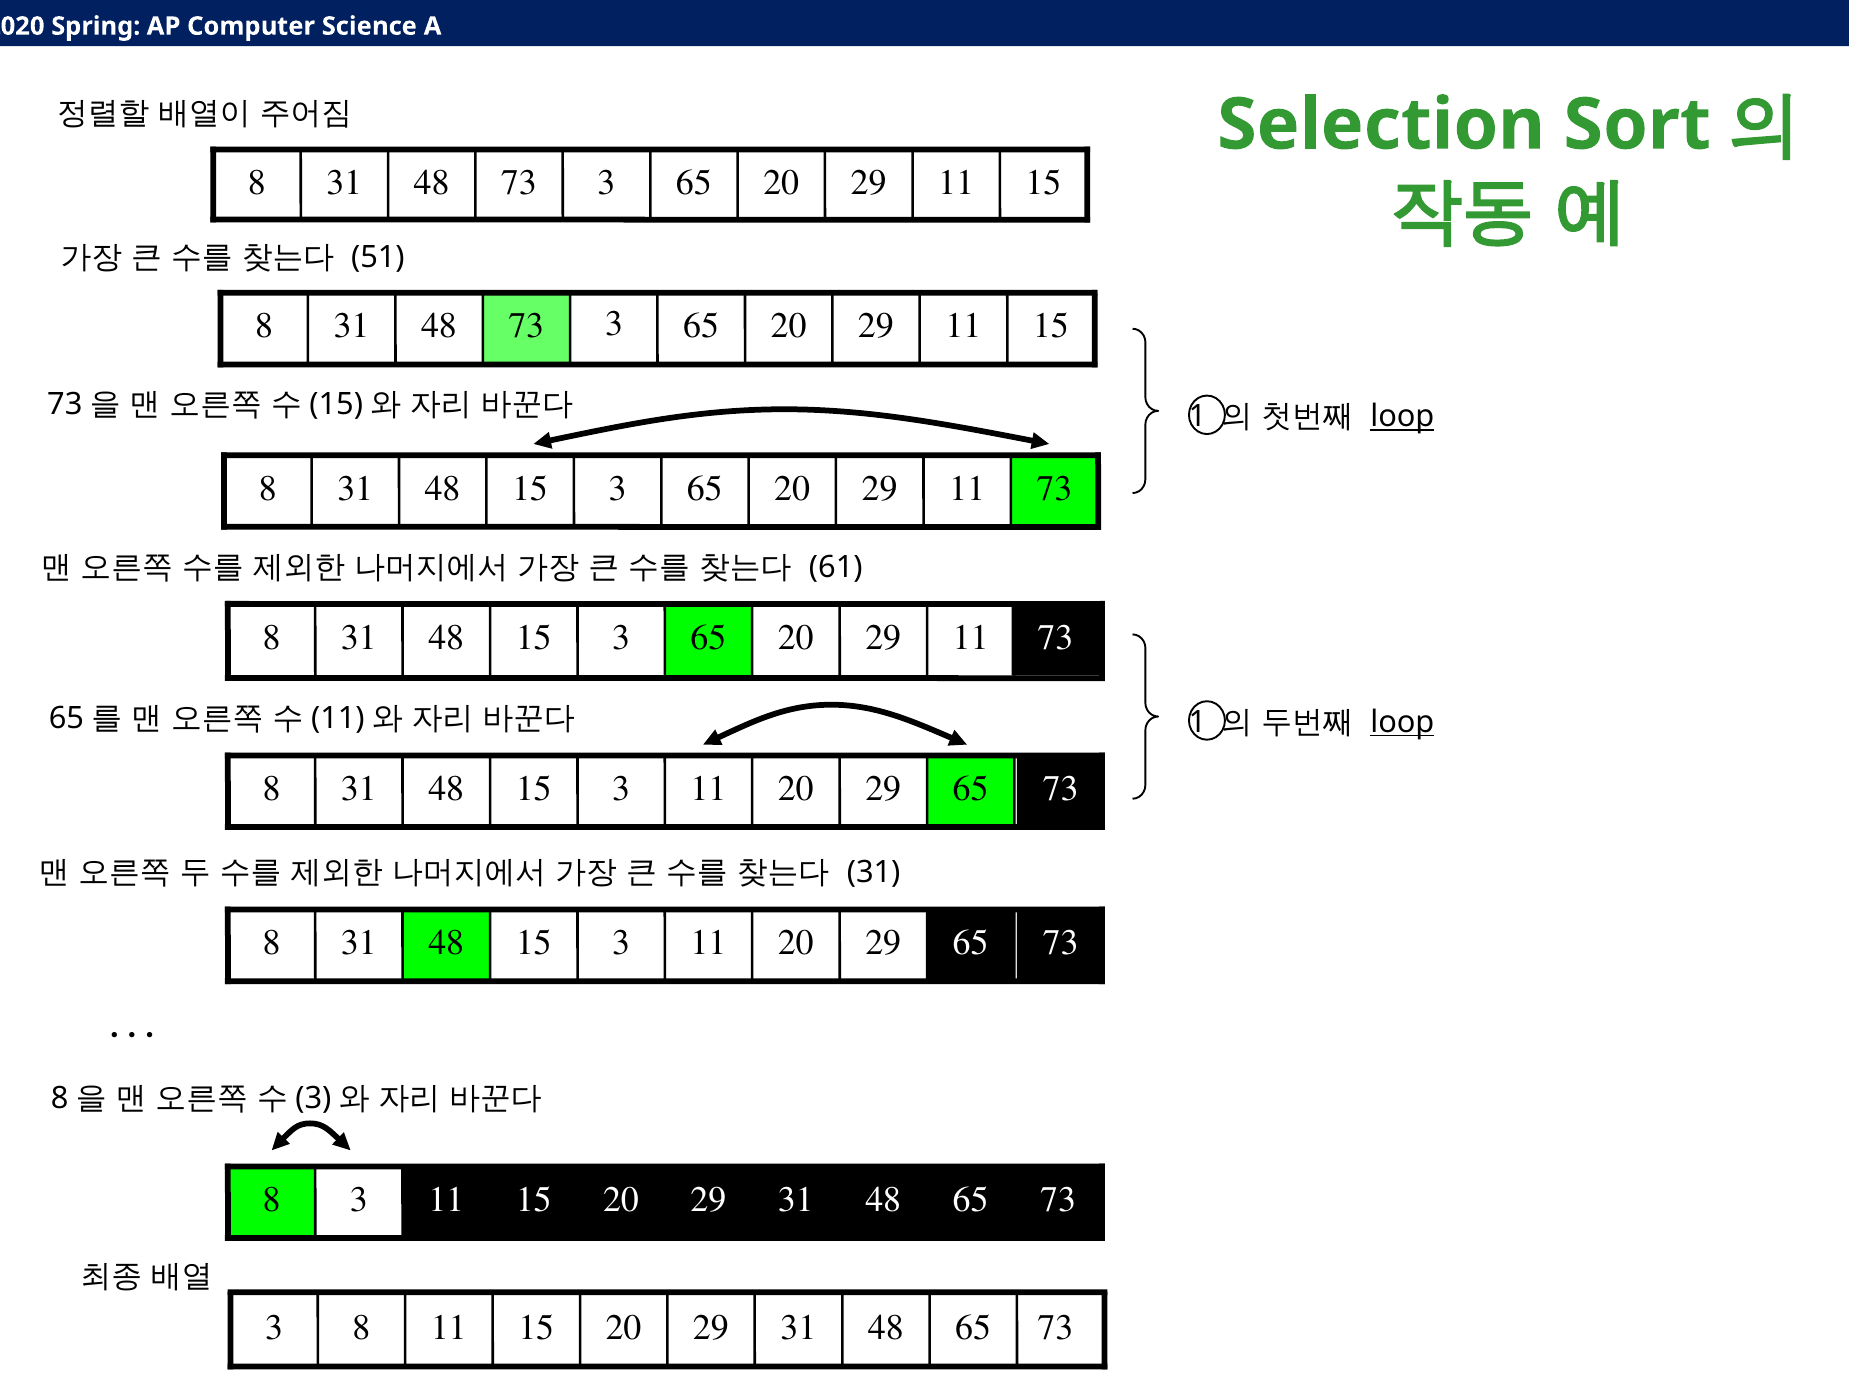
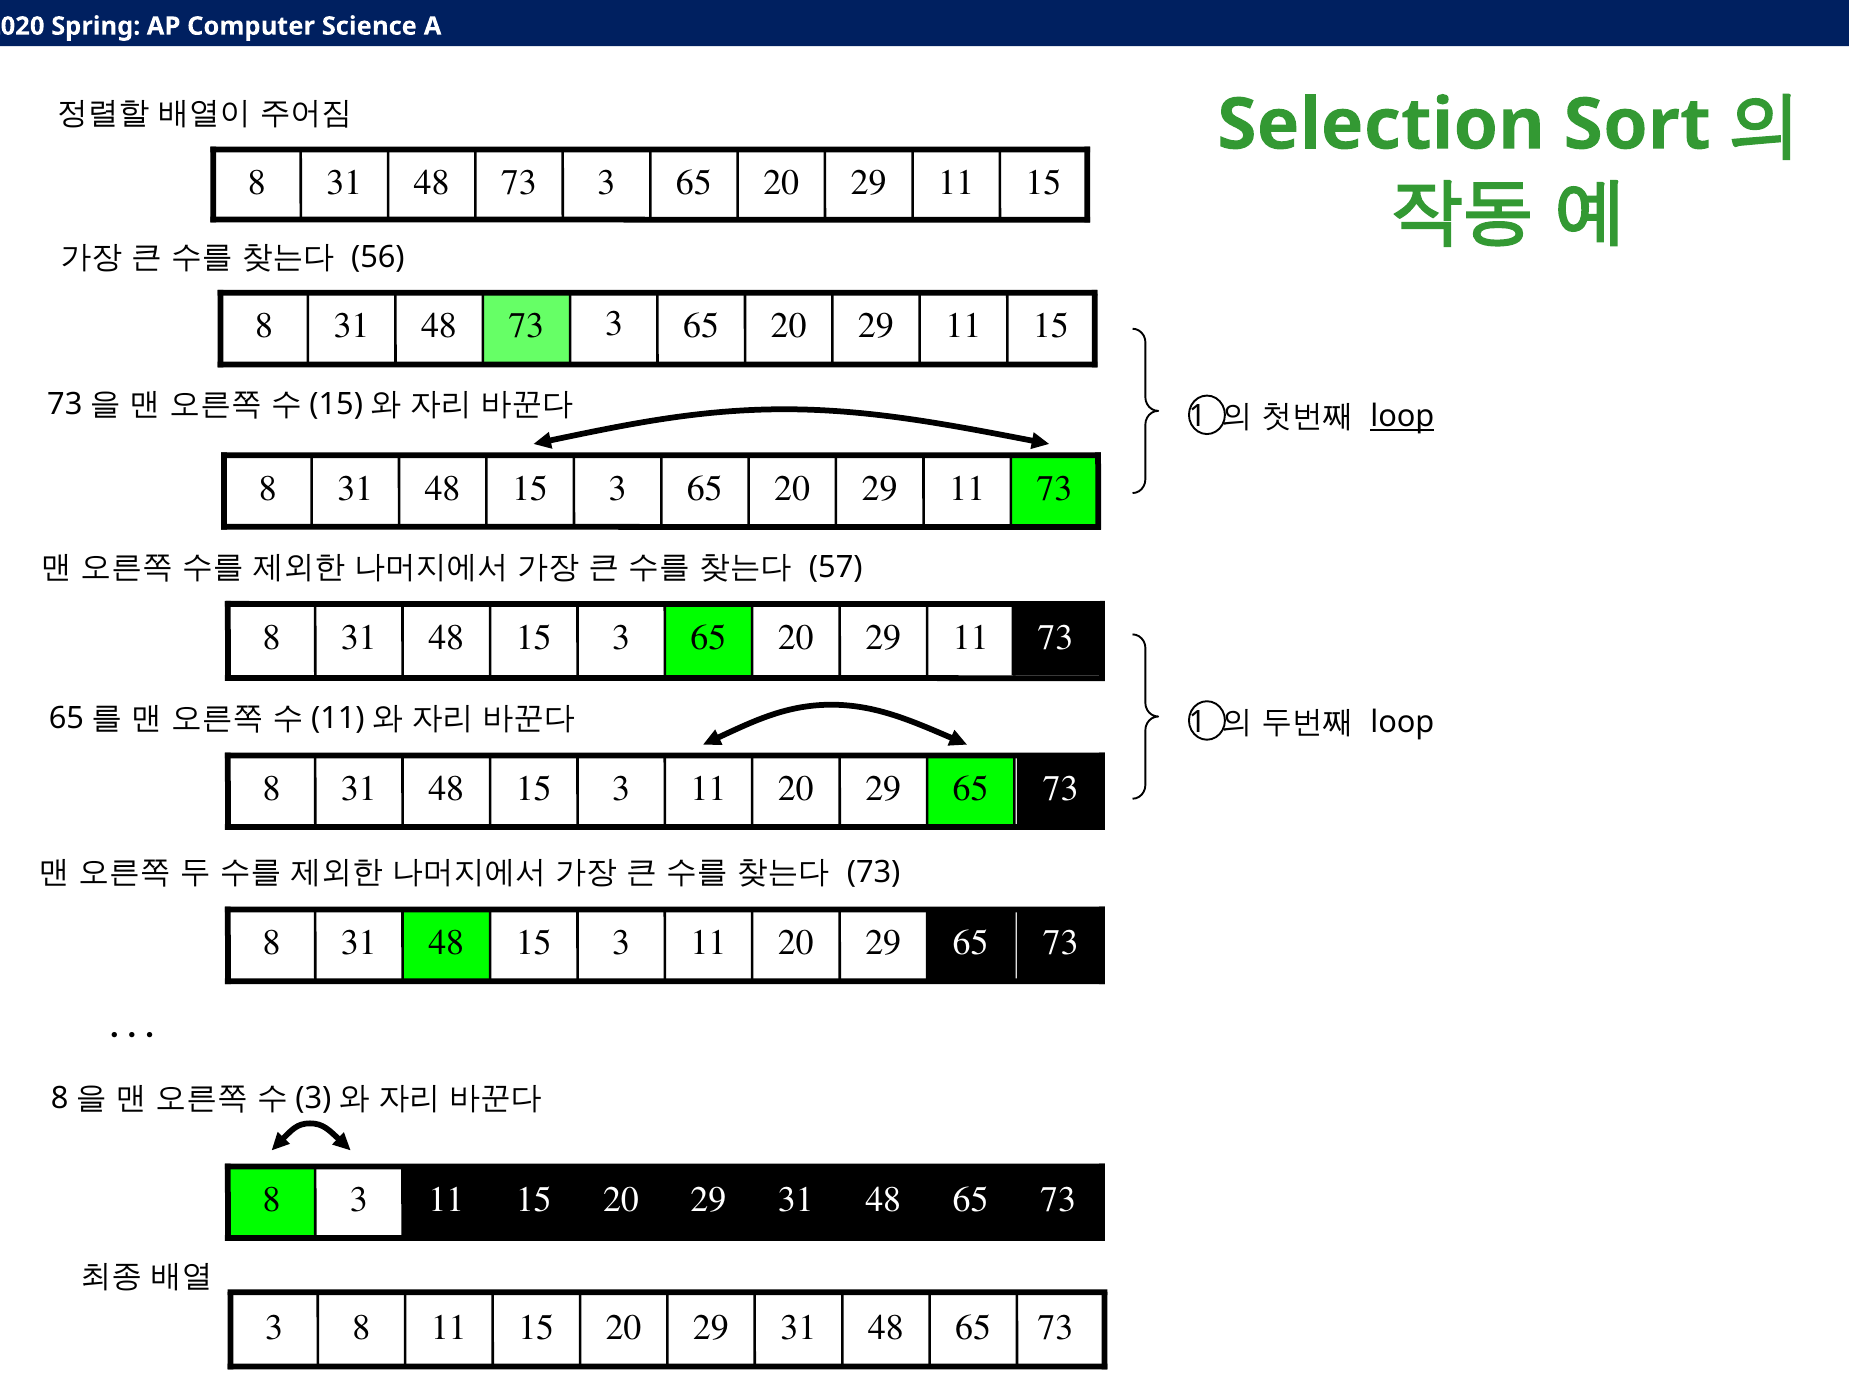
51: 51 -> 56 (378, 257)
61: 61 -> 57 (836, 567)
loop underline: present -> none (1402, 722)
31: 31 -> 73 (874, 873)
